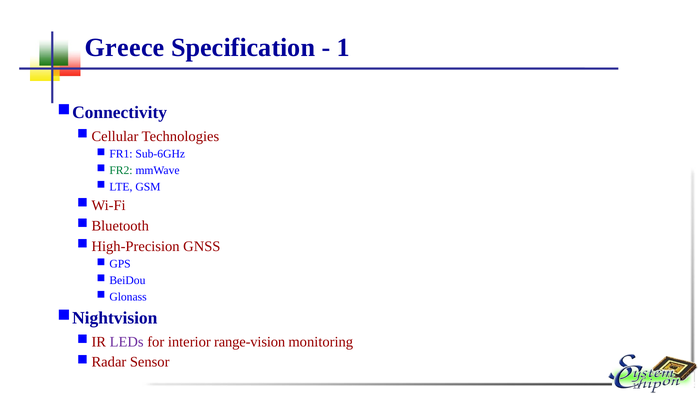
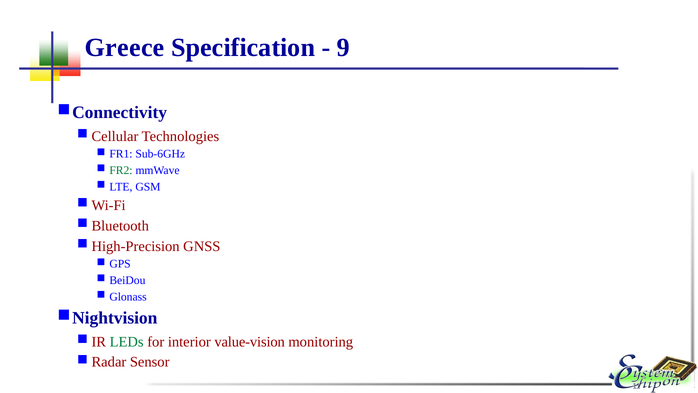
1: 1 -> 9 (343, 48)
LEDs colour: purple -> green (127, 341)
range-vision: range-vision -> value-vision (250, 341)
